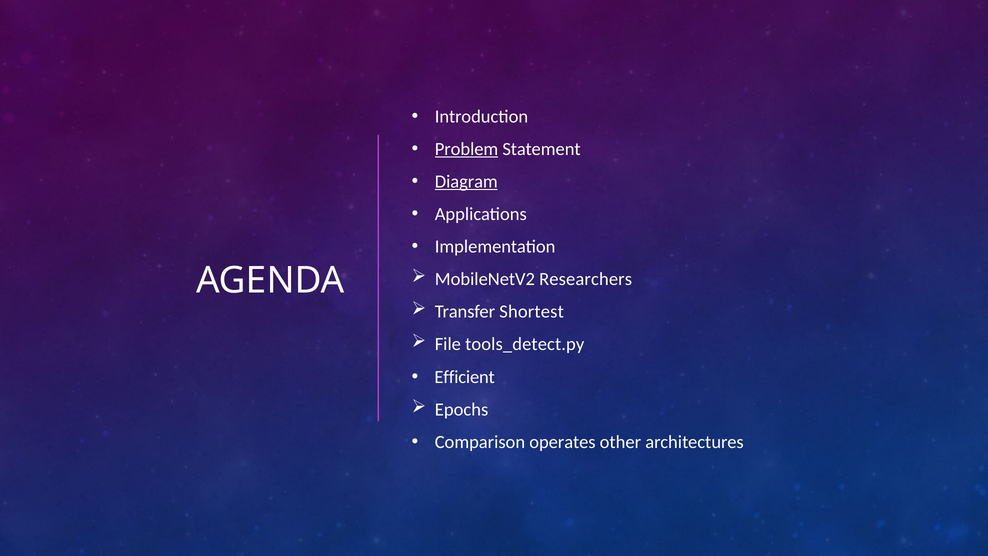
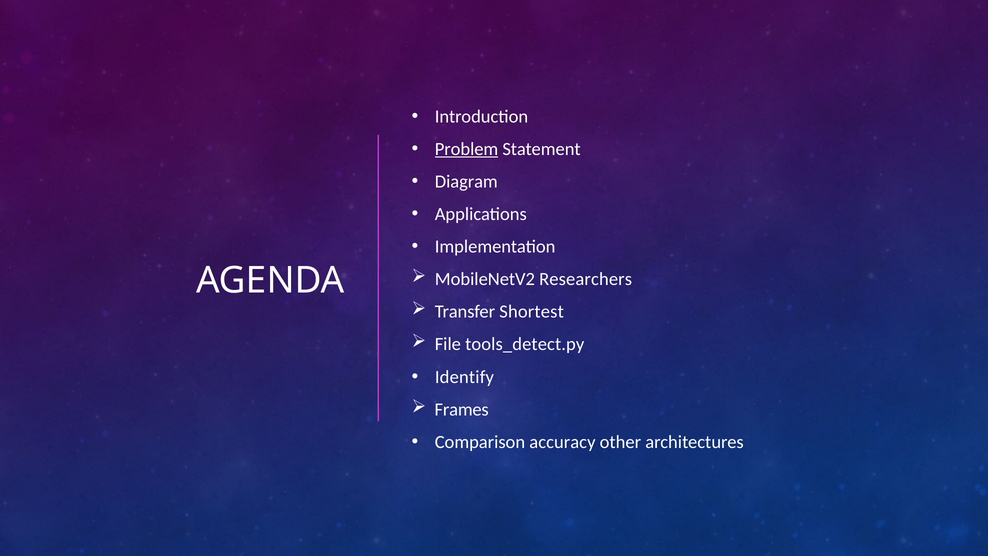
Diagram underline: present -> none (466, 182)
Efficient: Efficient -> Identify (464, 377)
Epochs: Epochs -> Frames (462, 409)
operates: operates -> accuracy (562, 442)
